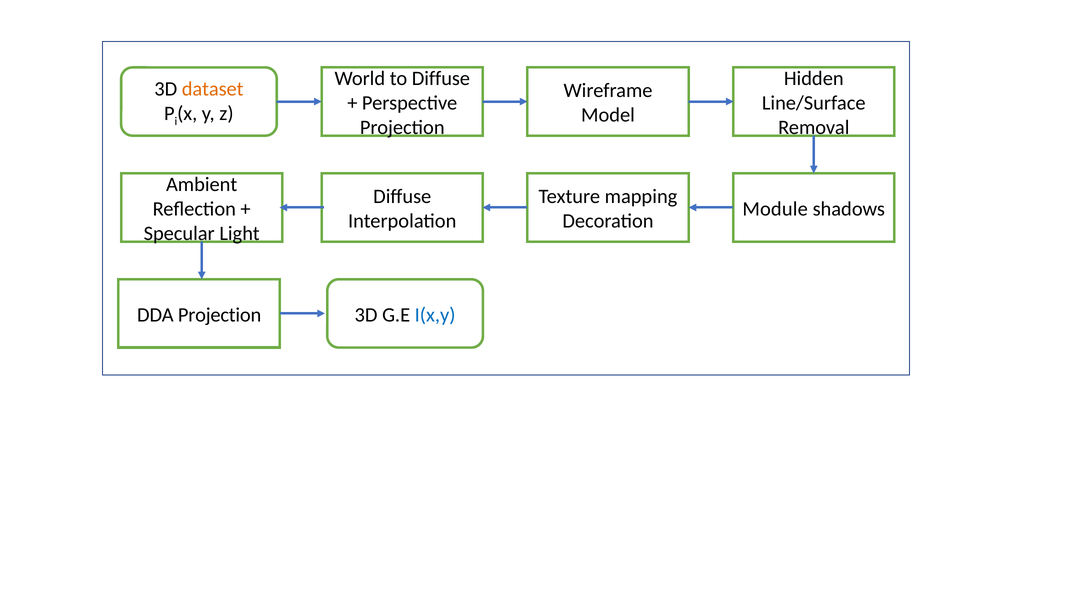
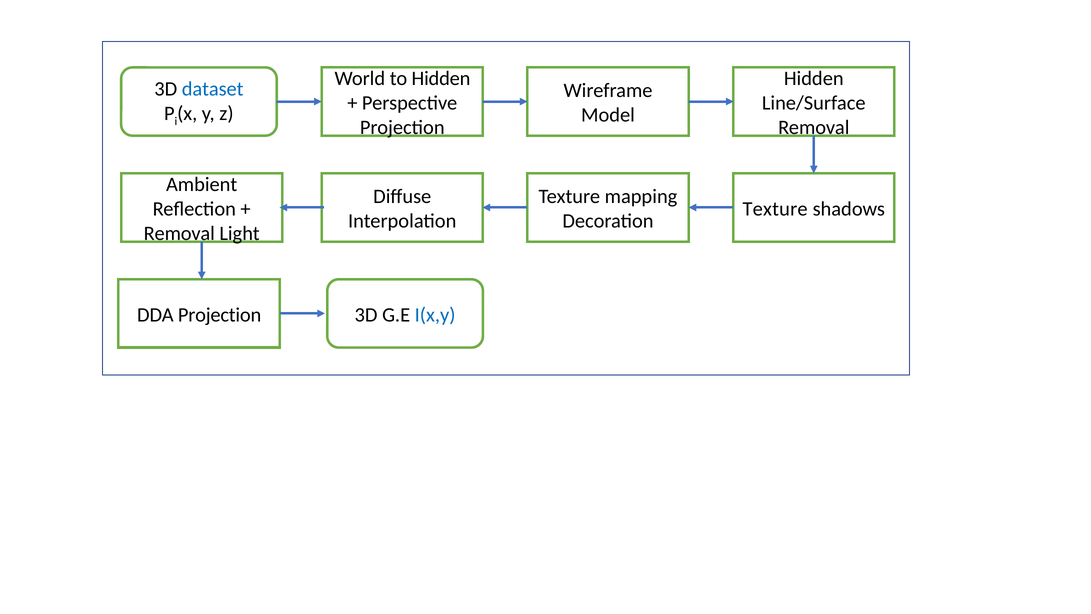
to Diffuse: Diffuse -> Hidden (441, 78)
dataset colour: orange -> blue (213, 89)
Module: Module -> Texture (775, 209)
Specular: Specular -> Removal (179, 233)
